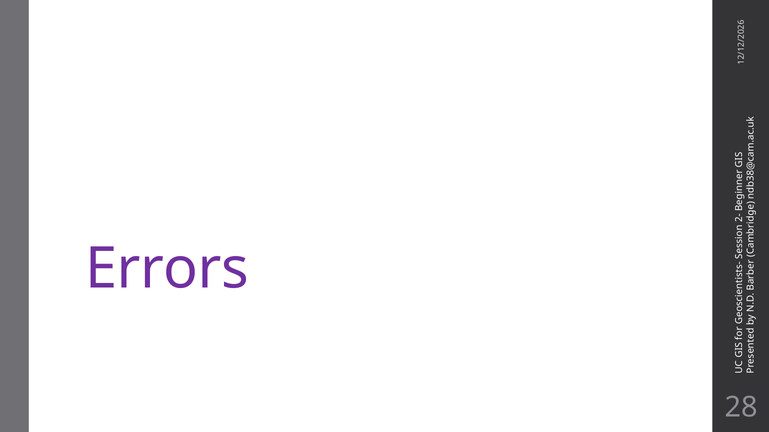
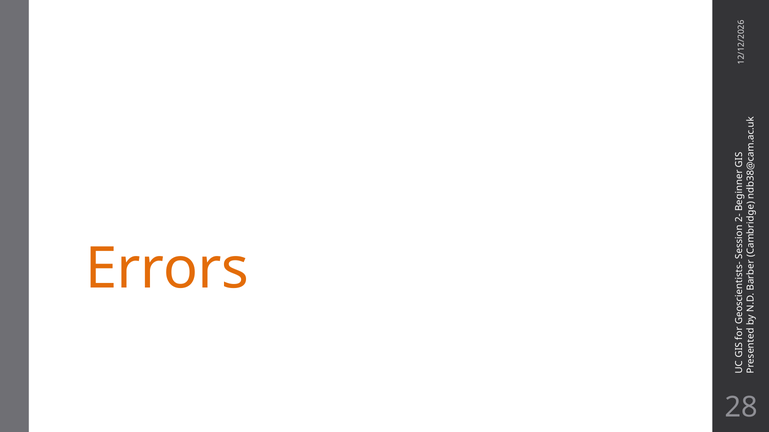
Errors colour: purple -> orange (167, 269)
